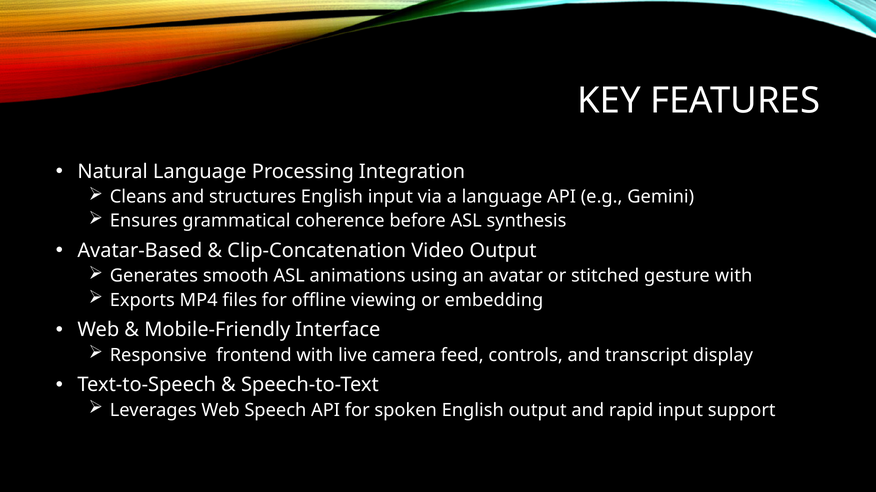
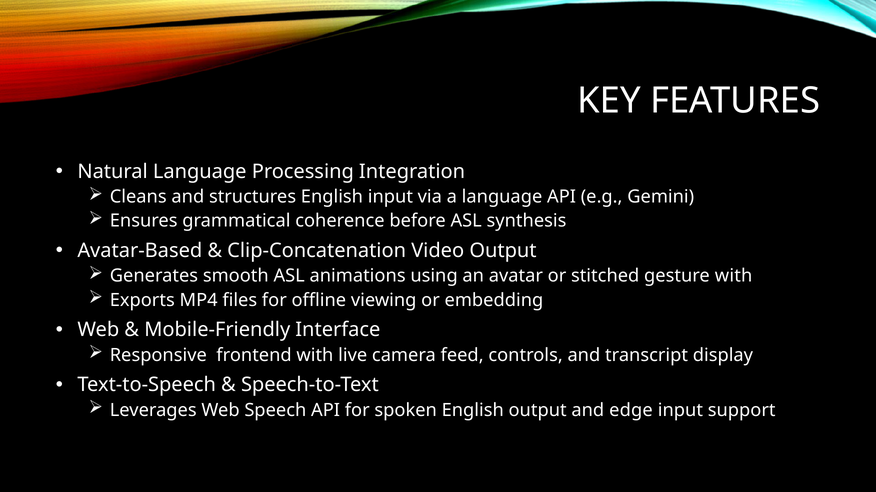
rapid: rapid -> edge (631, 411)
